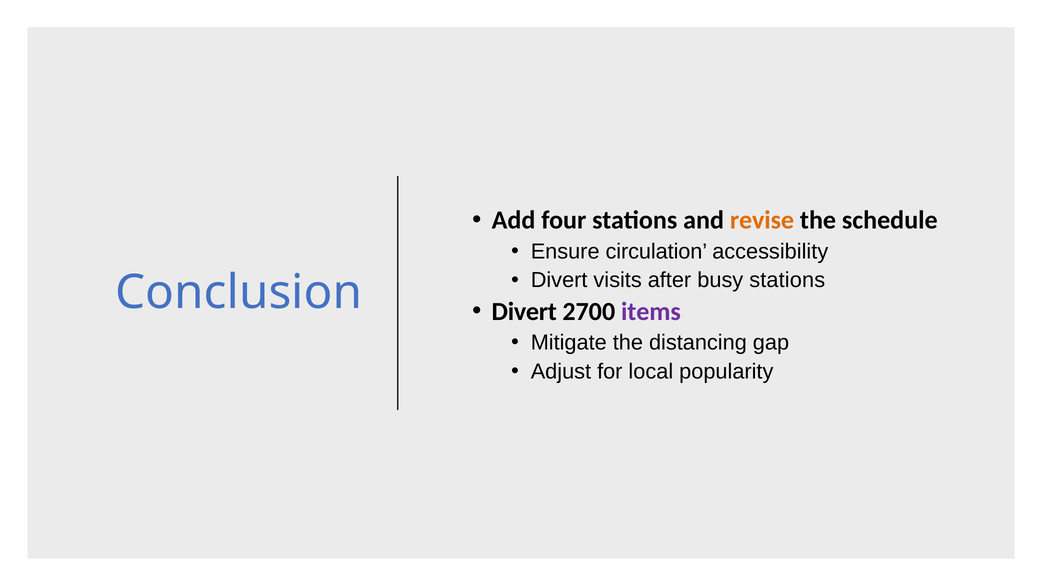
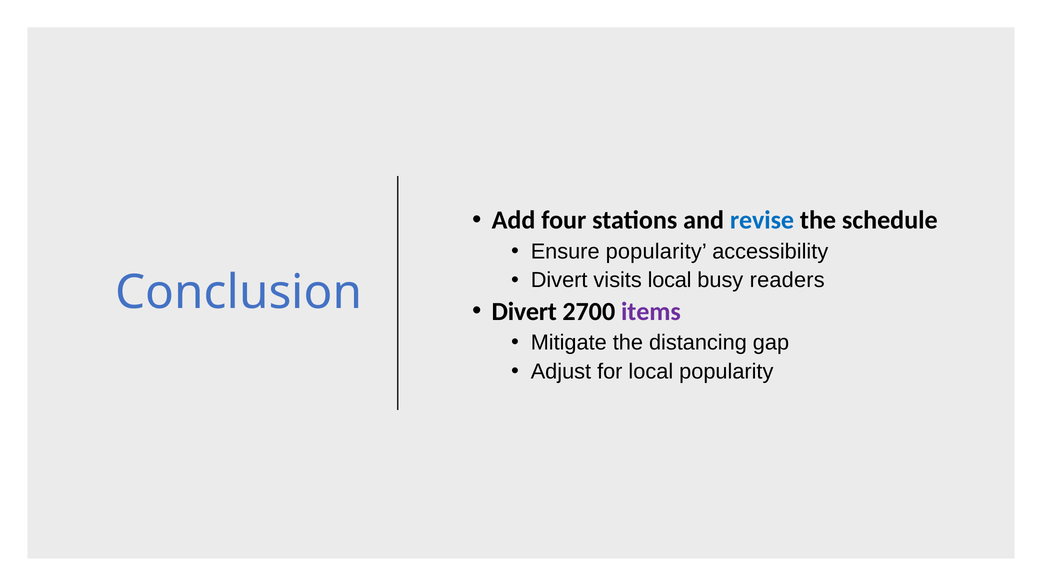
revise colour: orange -> blue (762, 220)
Ensure circulation: circulation -> popularity (656, 251)
visits after: after -> local (670, 280)
busy stations: stations -> readers (787, 280)
